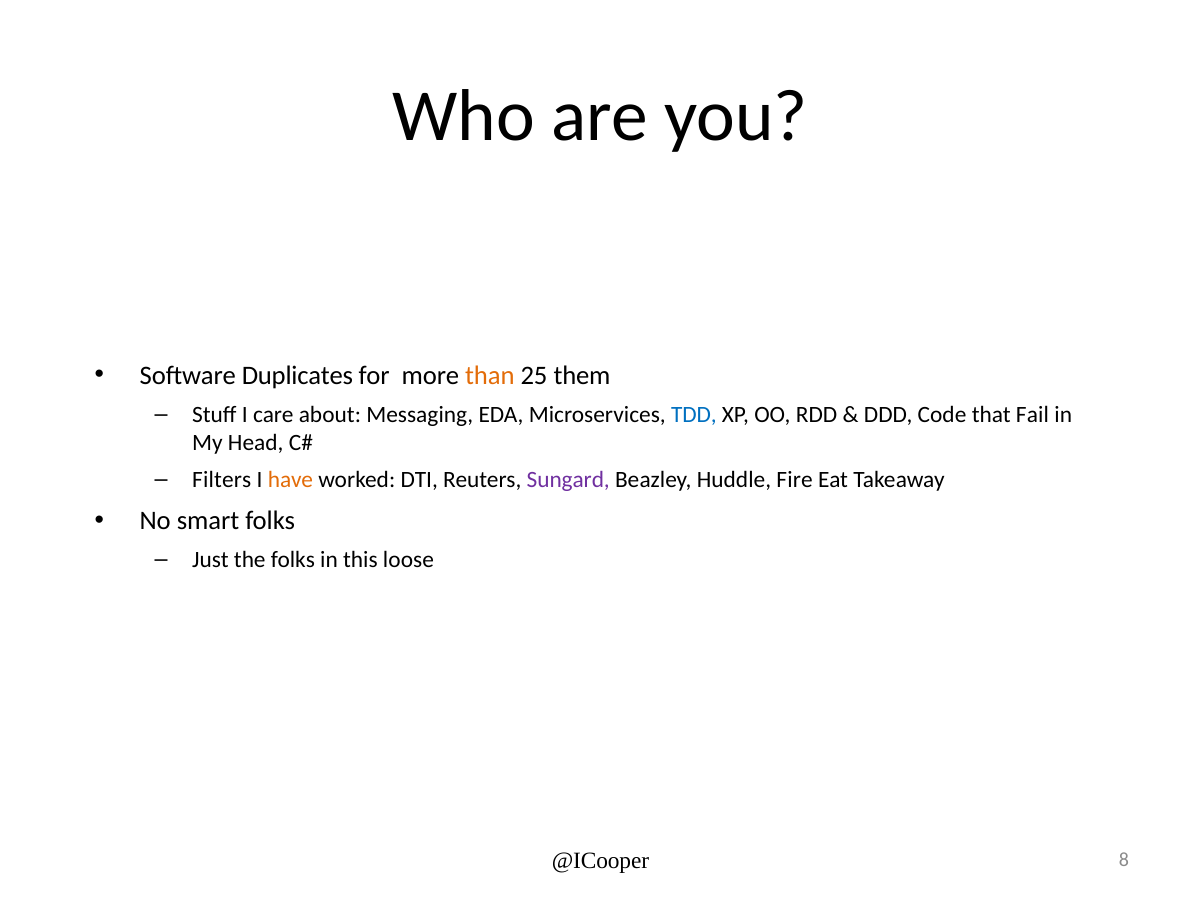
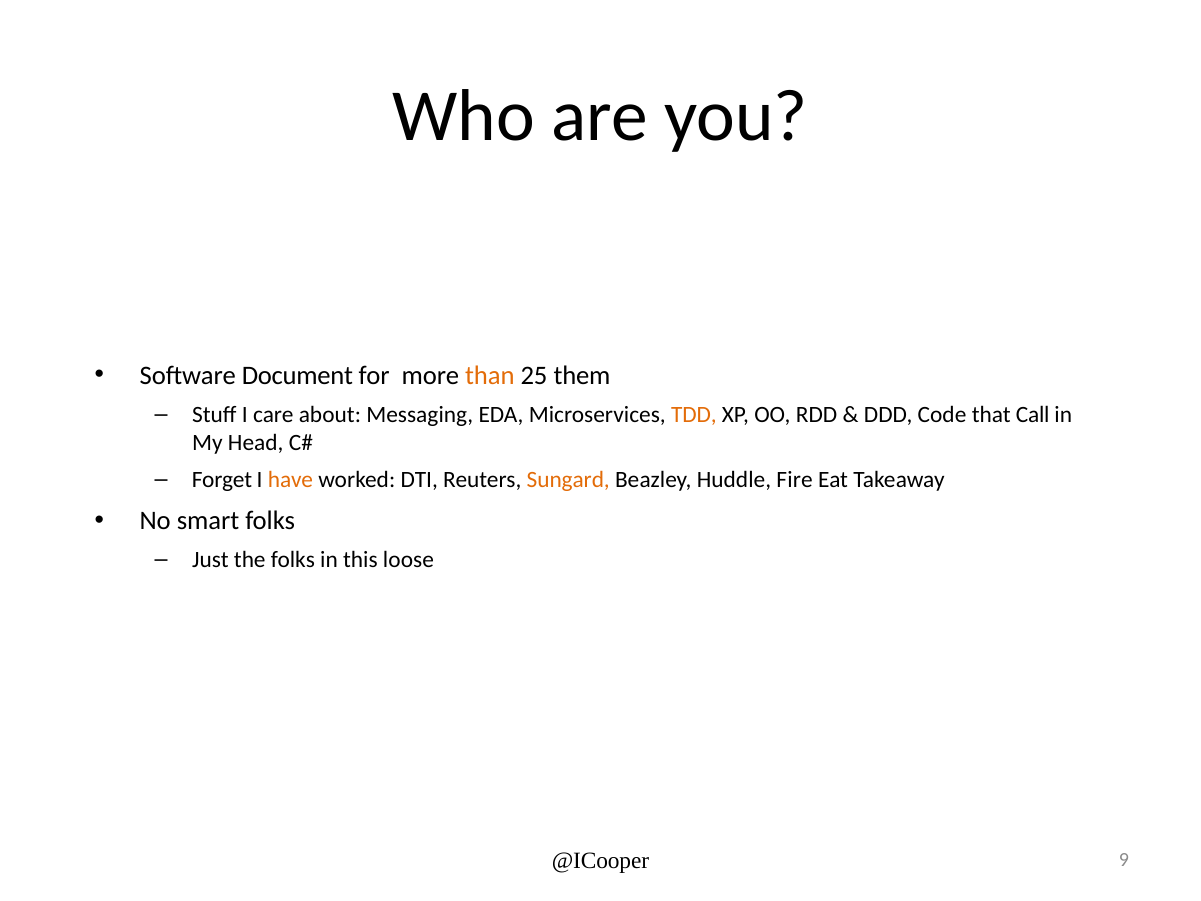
Duplicates: Duplicates -> Document (297, 375)
TDD colour: blue -> orange (694, 414)
Fail: Fail -> Call (1033, 414)
Filters: Filters -> Forget (222, 480)
Sungard colour: purple -> orange (568, 480)
8: 8 -> 9 (1124, 860)
